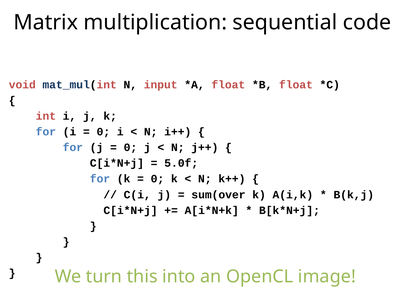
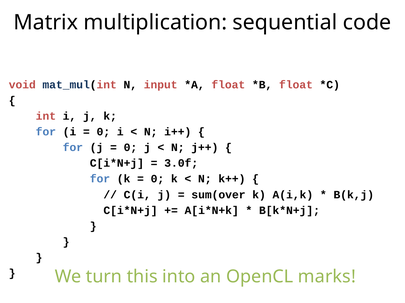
5.0f: 5.0f -> 3.0f (181, 164)
image: image -> marks (327, 277)
